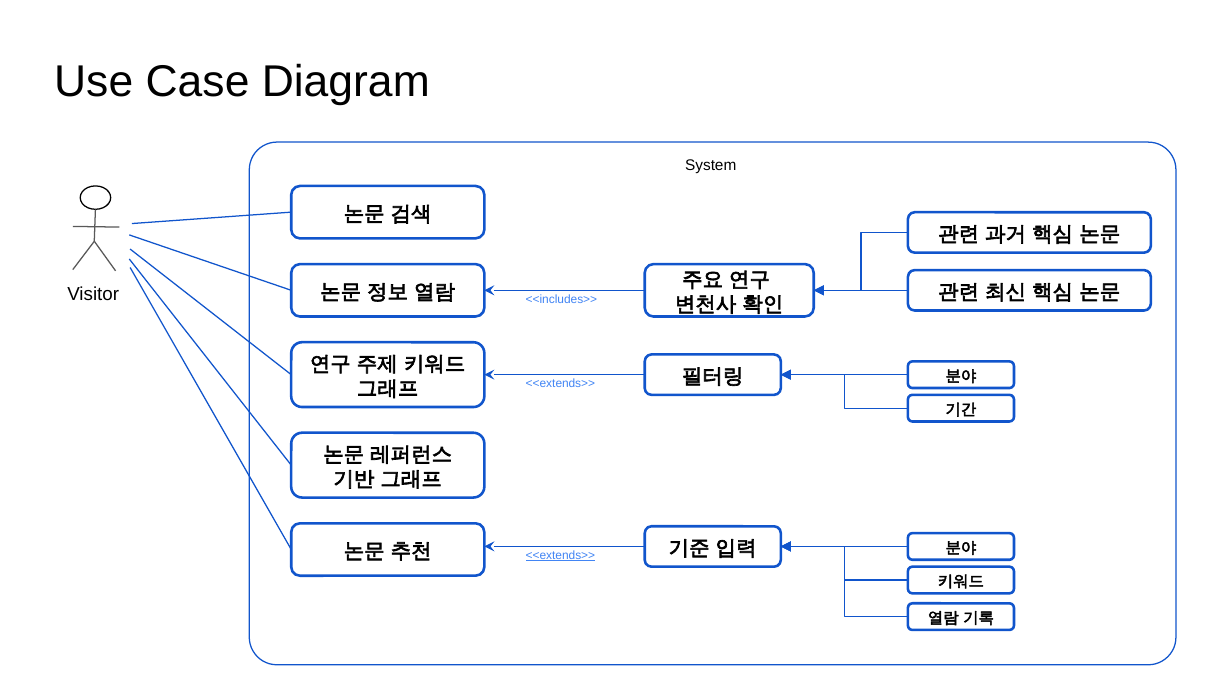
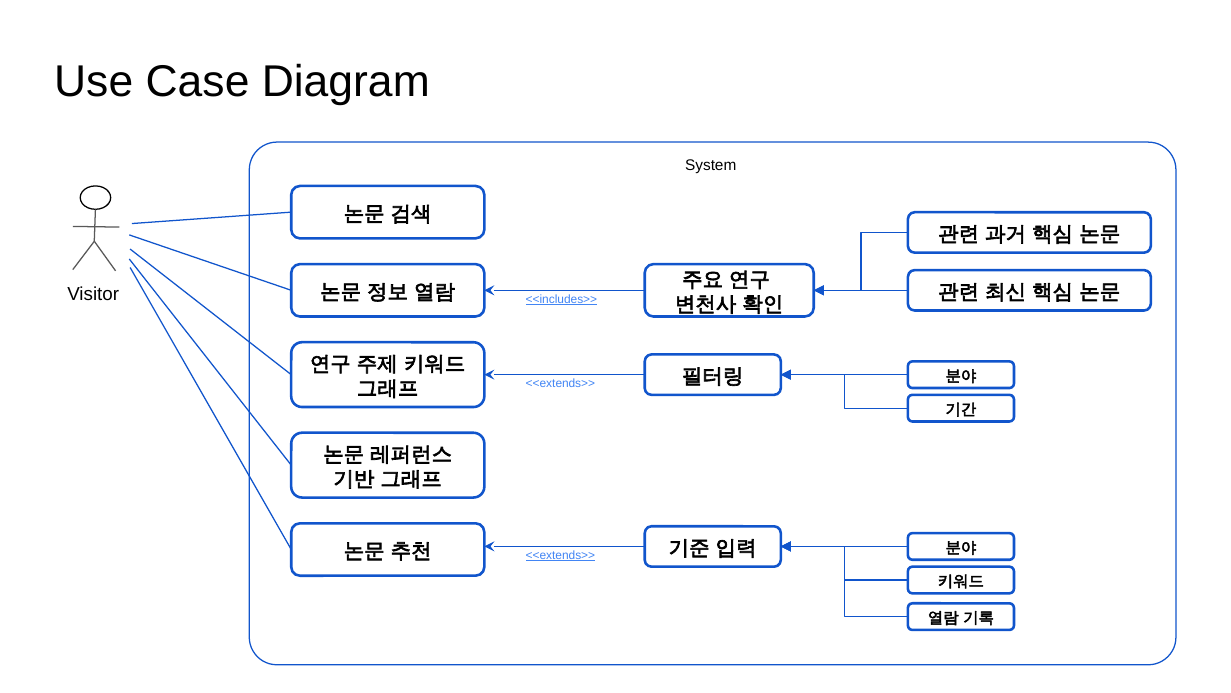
<<includes>> underline: none -> present (561, 299)
